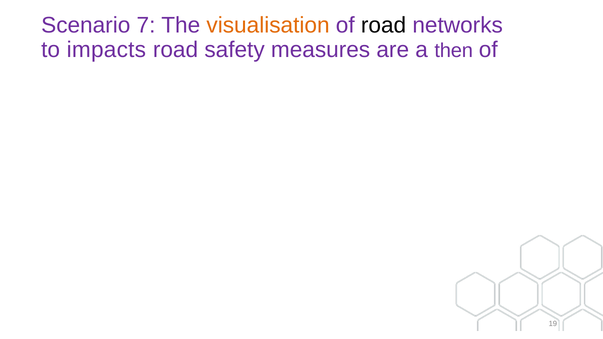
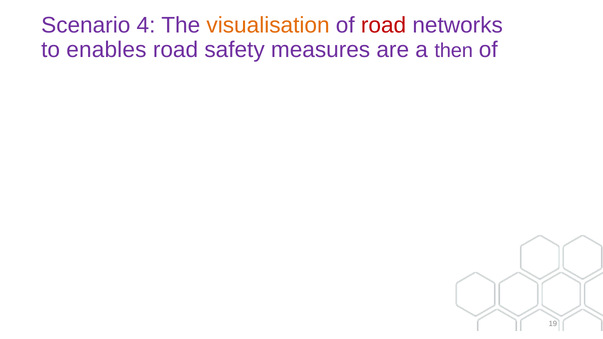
7: 7 -> 4 (146, 26)
road colour: black -> red (384, 26)
impacts: impacts -> enables (106, 50)
